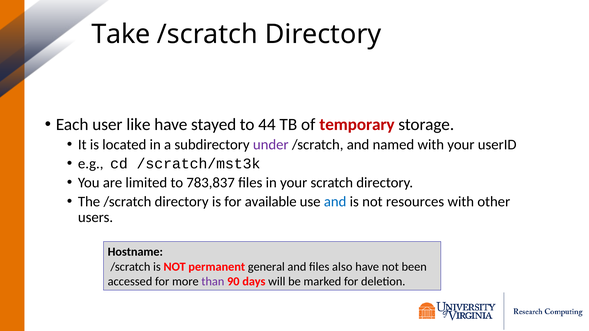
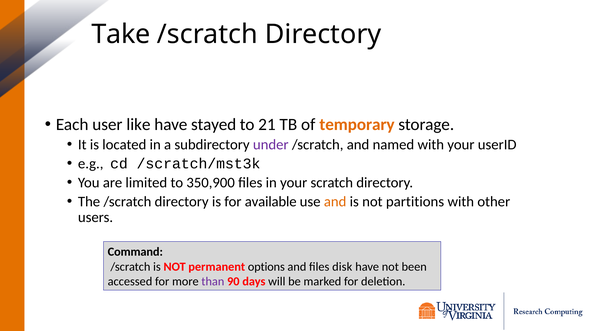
44: 44 -> 21 (267, 125)
temporary colour: red -> orange (357, 125)
783,837: 783,837 -> 350,900 (211, 183)
and colour: blue -> orange (335, 202)
resources: resources -> partitions (415, 202)
Hostname: Hostname -> Command (135, 252)
general: general -> options (266, 267)
also: also -> disk (342, 267)
